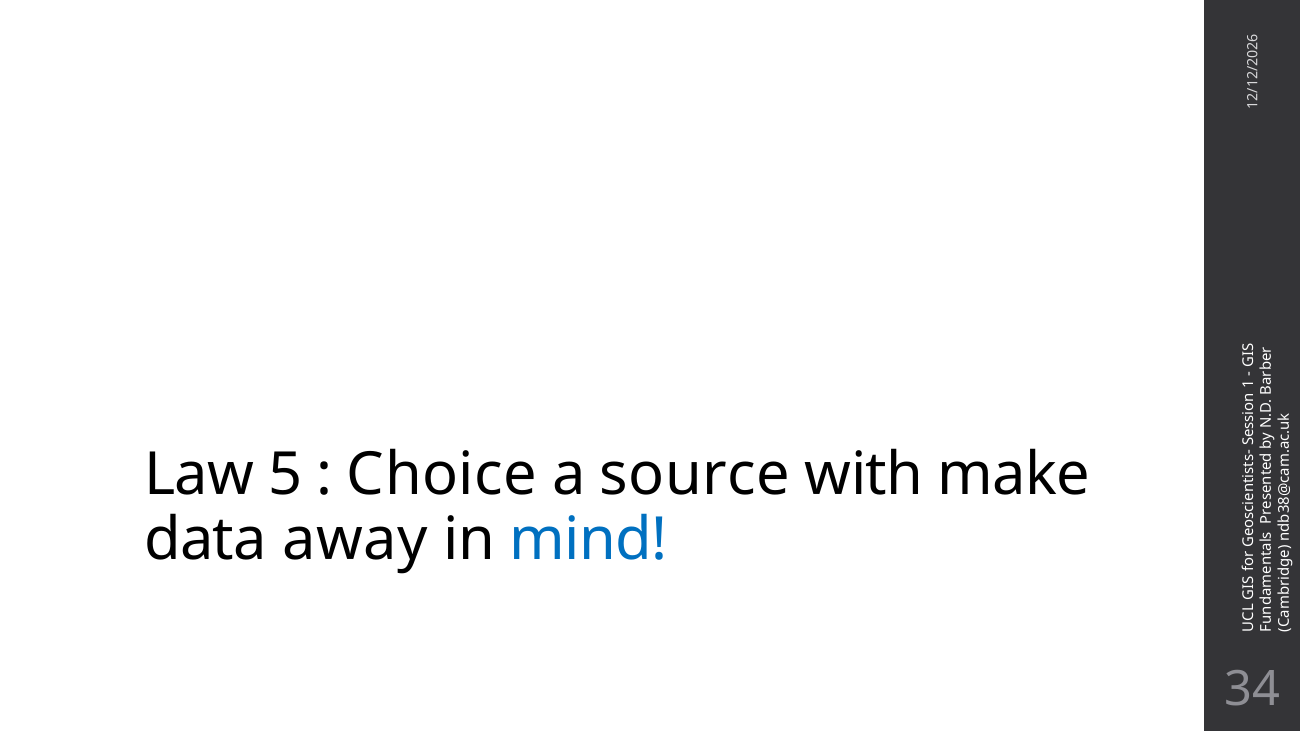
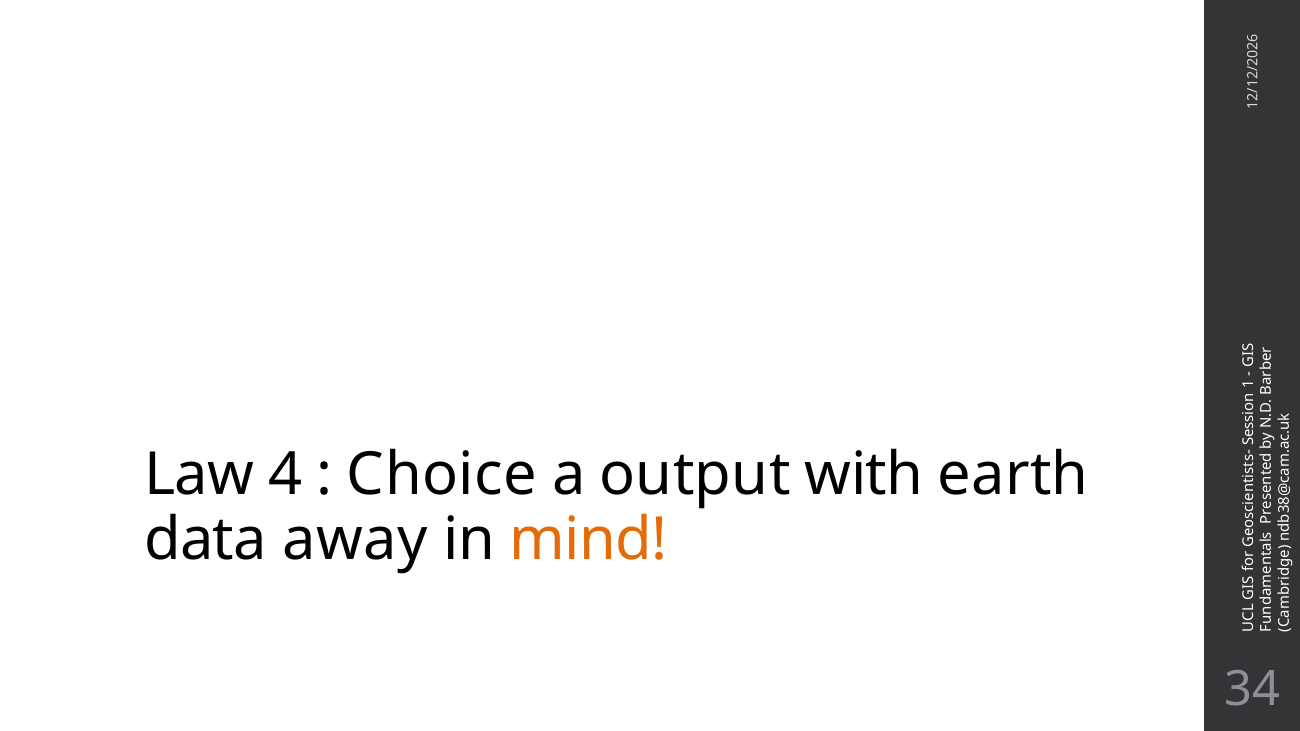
5: 5 -> 4 (286, 475)
source: source -> output (695, 475)
make: make -> earth (1013, 475)
mind colour: blue -> orange (588, 540)
